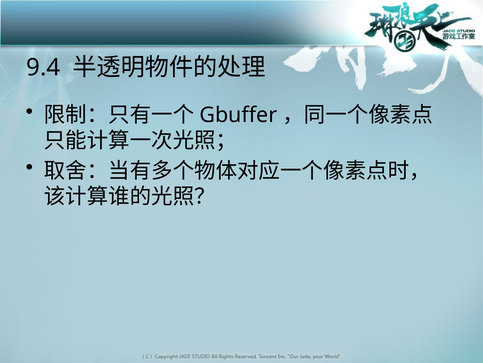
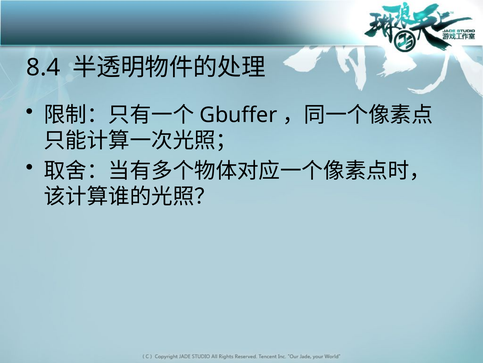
9.4: 9.4 -> 8.4 (43, 67)
